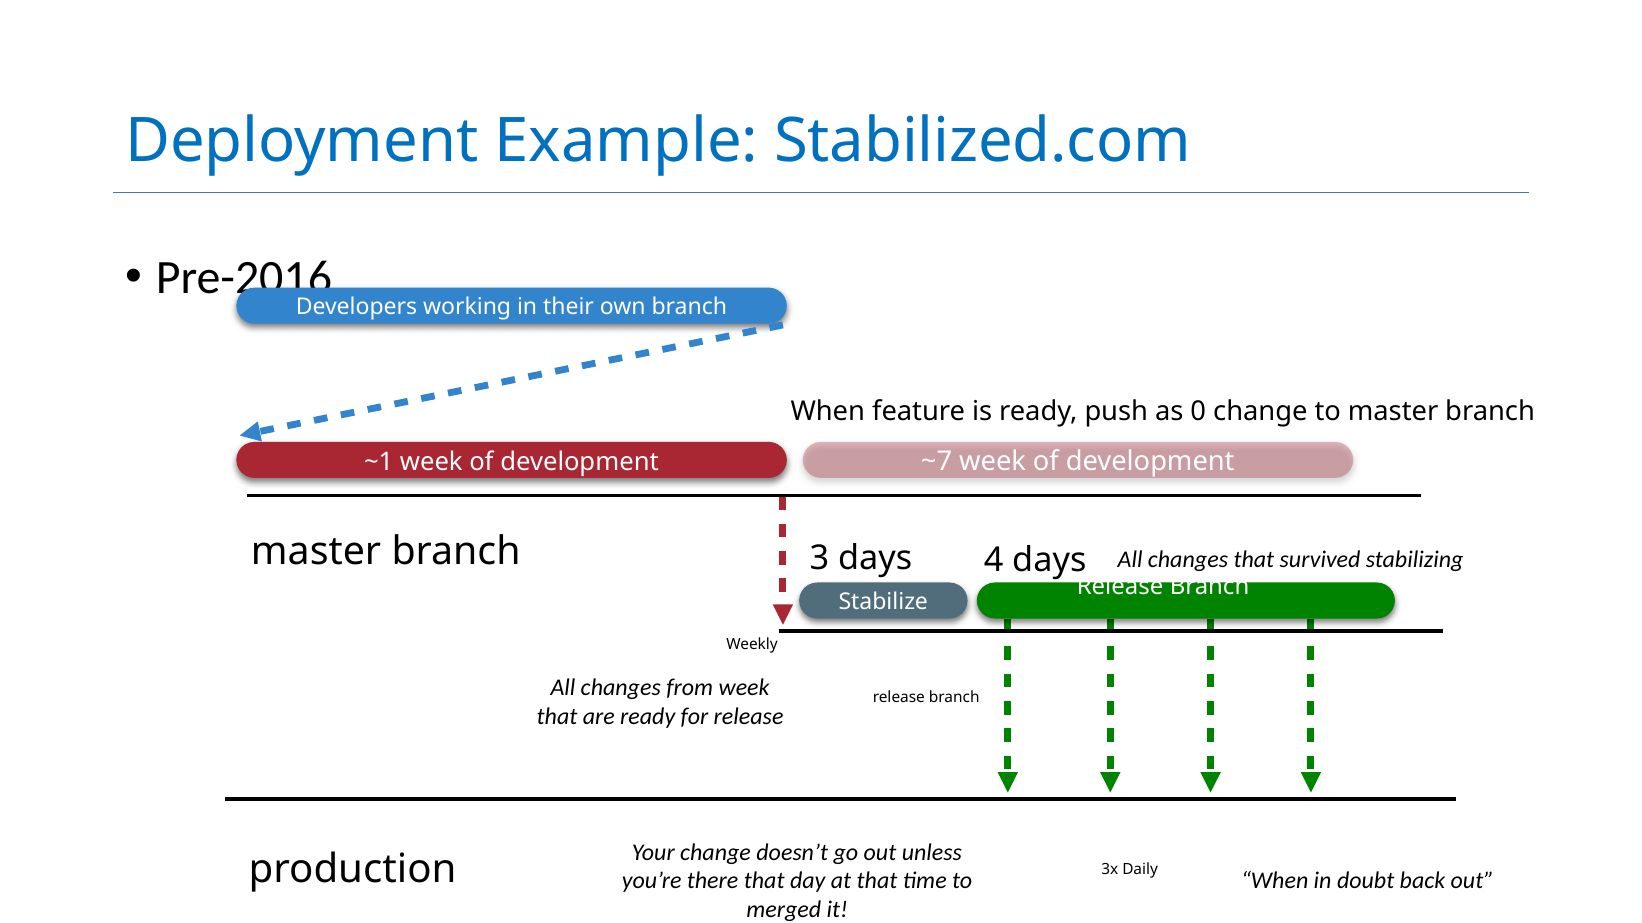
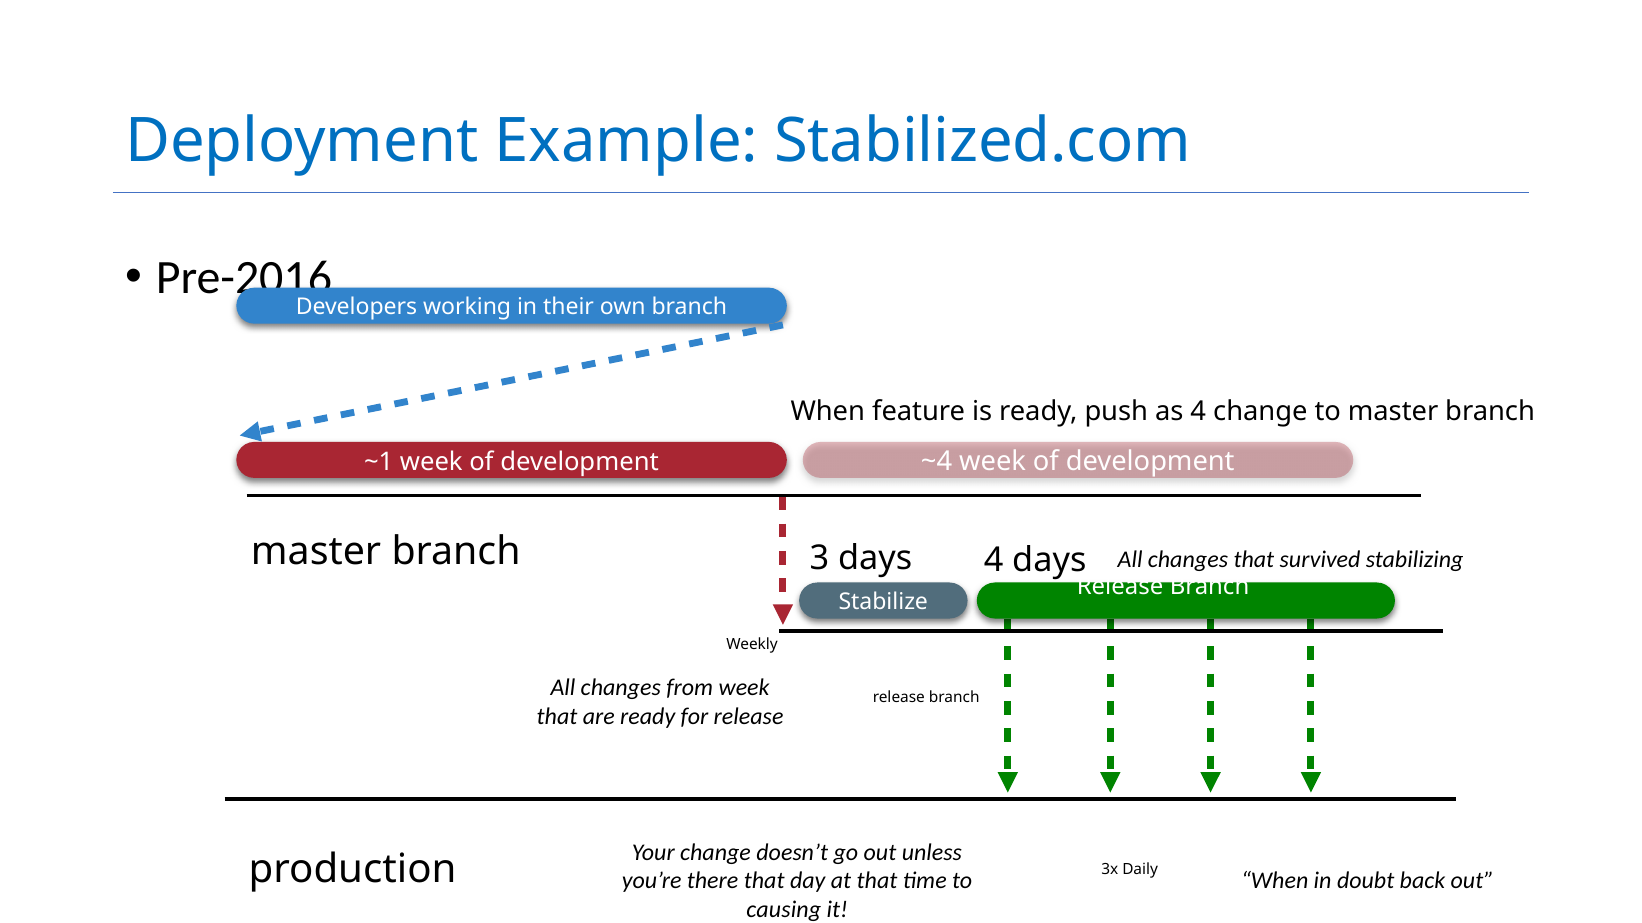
as 0: 0 -> 4 (1198, 412)
~7: ~7 -> ~4 (937, 462)
merged: merged -> causing (784, 910)
